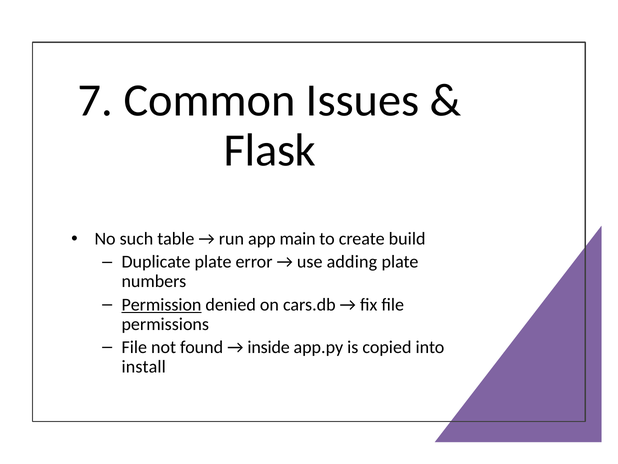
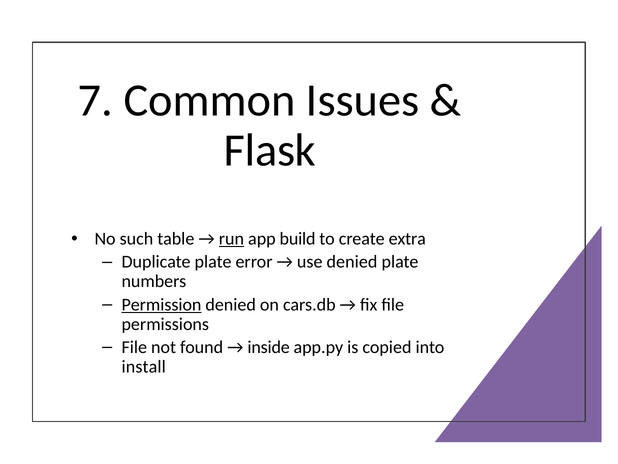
run underline: none -> present (231, 239)
main: main -> build (298, 239)
build: build -> extra (407, 239)
use adding: adding -> denied (352, 262)
